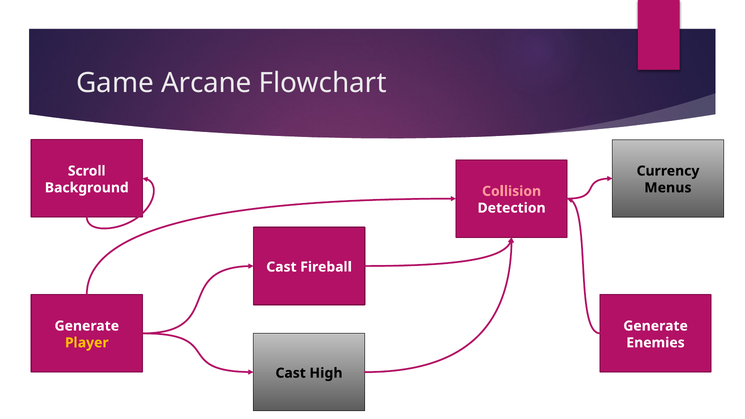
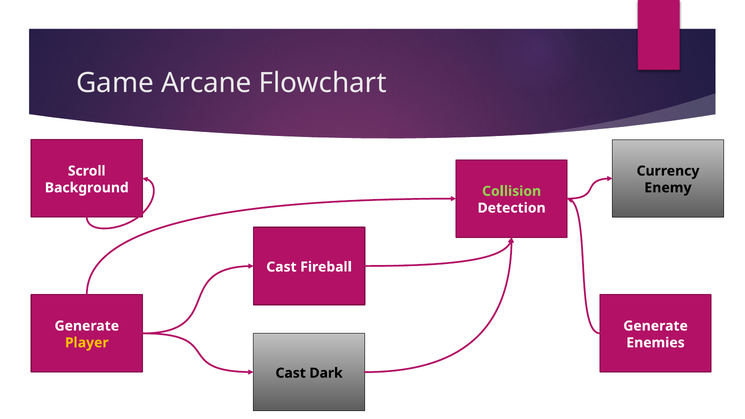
Menus: Menus -> Enemy (668, 188)
Collision colour: pink -> light green (512, 191)
High: High -> Dark (326, 373)
